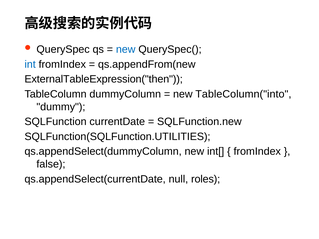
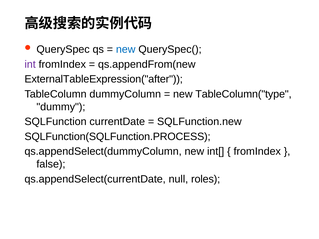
int colour: blue -> purple (30, 64)
ExternalTableExpression("then: ExternalTableExpression("then -> ExternalTableExpression("after (104, 79)
TableColumn("into: TableColumn("into -> TableColumn("type (243, 94)
SQLFunction(SQLFunction.UTILITIES: SQLFunction(SQLFunction.UTILITIES -> SQLFunction(SQLFunction.PROCESS (118, 137)
